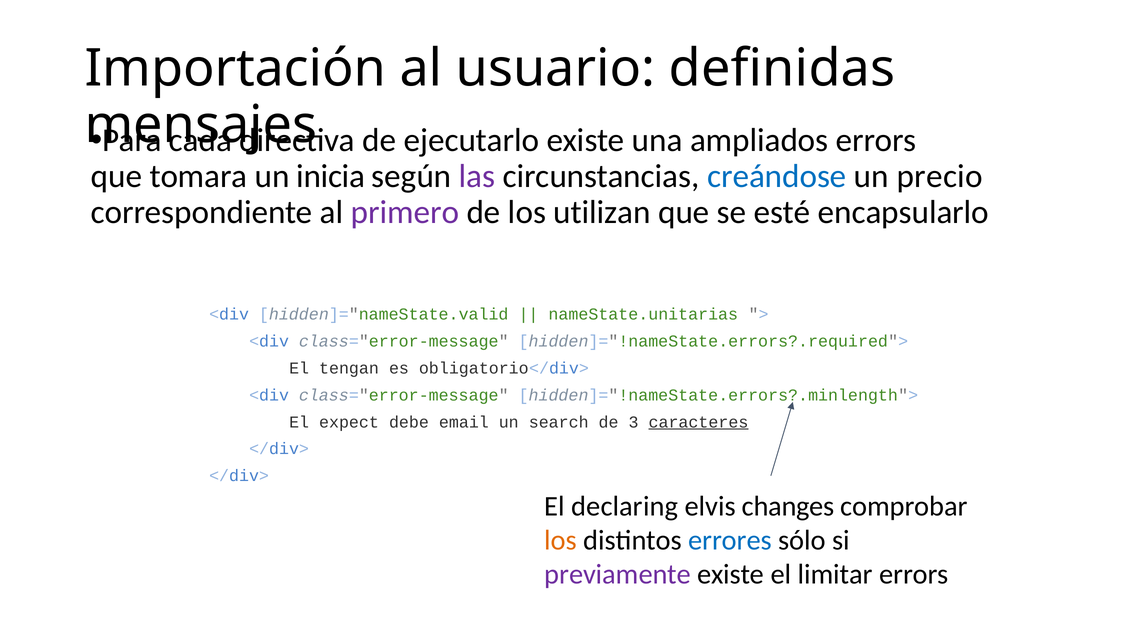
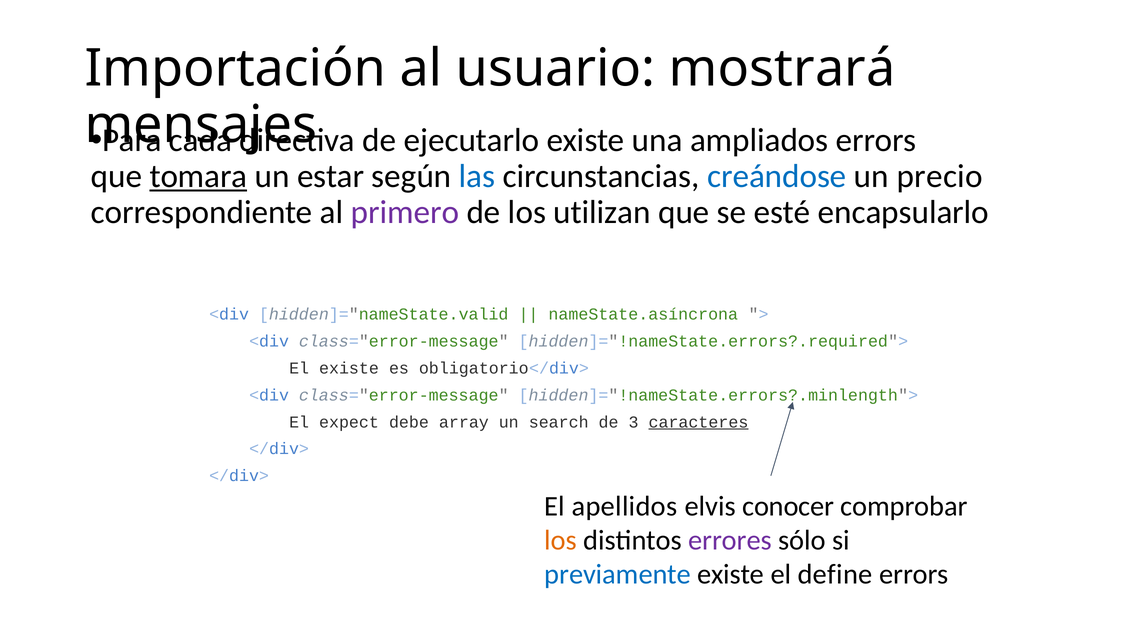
definidas: definidas -> mostrará (782, 68)
tomara underline: none -> present (199, 176)
inicia: inicia -> estar (331, 176)
las colour: purple -> blue (477, 176)
nameState.unitarias: nameState.unitarias -> nameState.asíncrona (643, 314)
El tengan: tengan -> existe (349, 368)
email: email -> array (464, 422)
declaring: declaring -> apellidos (625, 506)
changes: changes -> conocer (788, 506)
errores colour: blue -> purple (730, 540)
previamente colour: purple -> blue (618, 574)
limitar: limitar -> define (835, 574)
